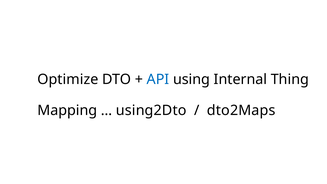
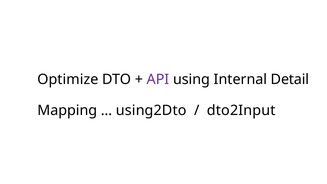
API colour: blue -> purple (158, 79)
Thing: Thing -> Detail (290, 79)
dto2Maps: dto2Maps -> dto2Input (241, 110)
